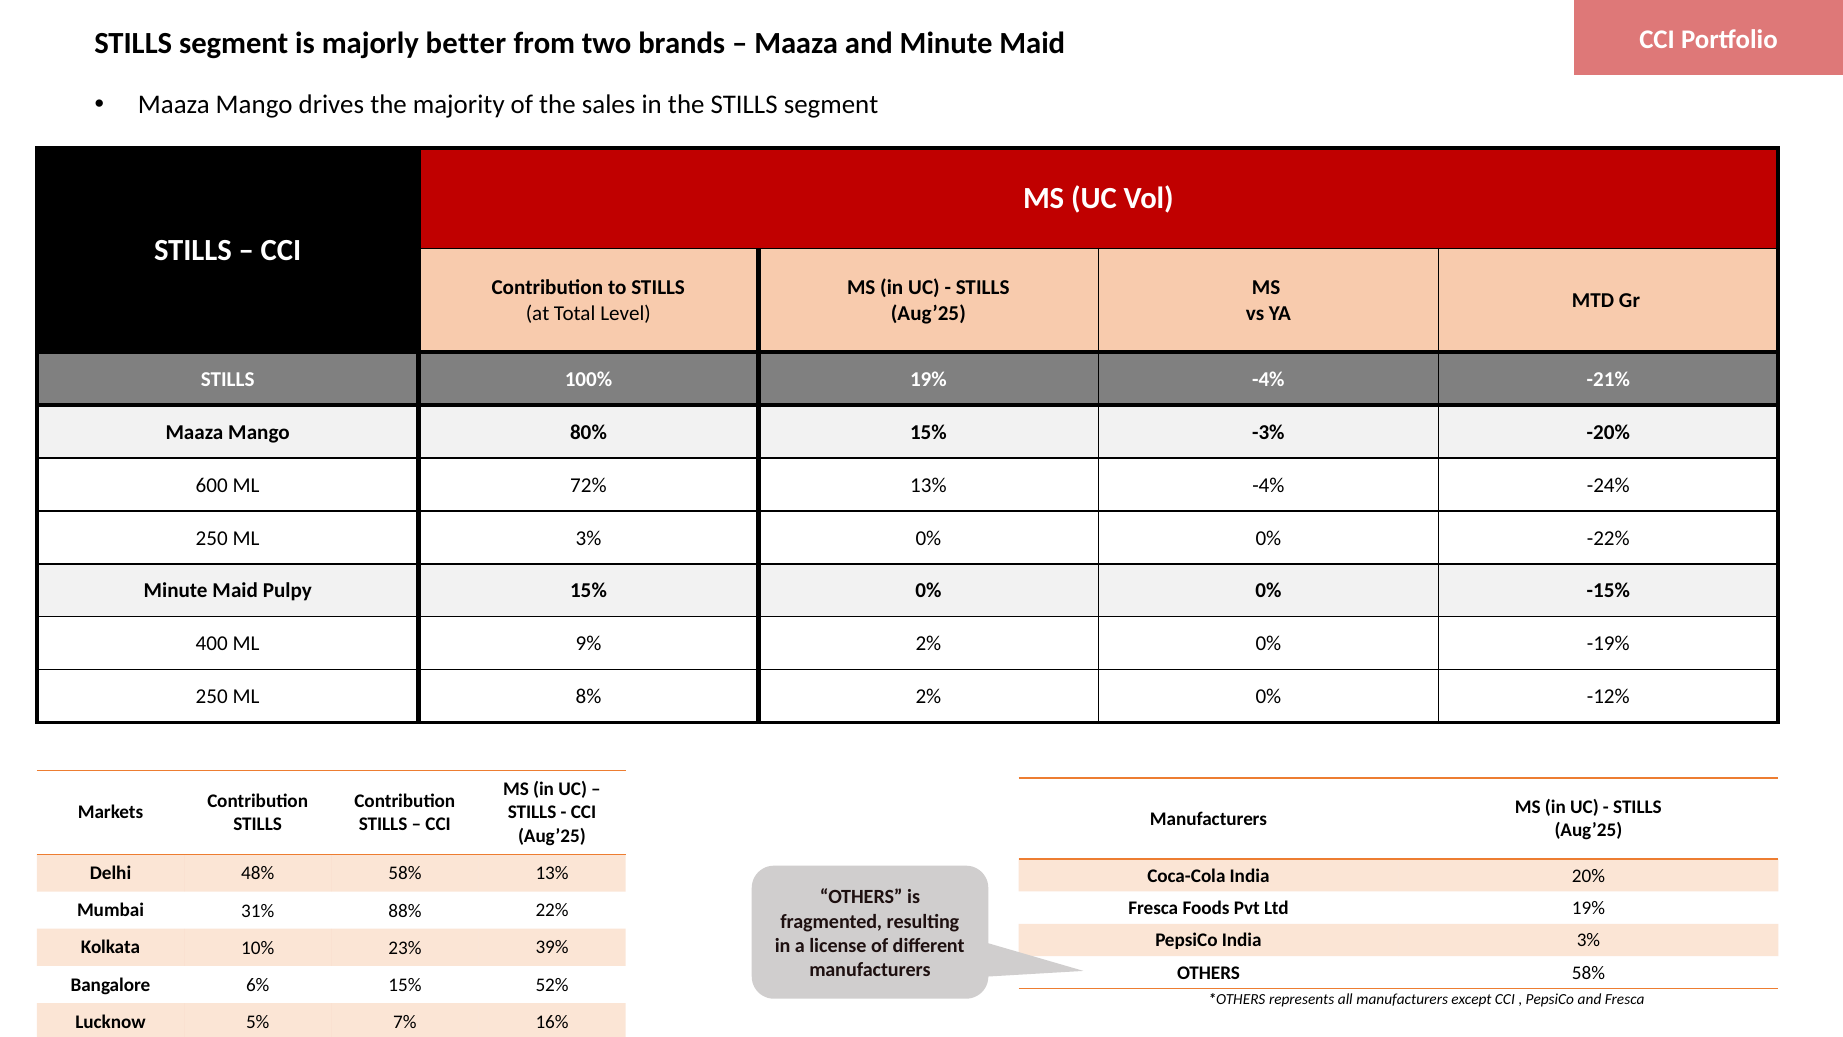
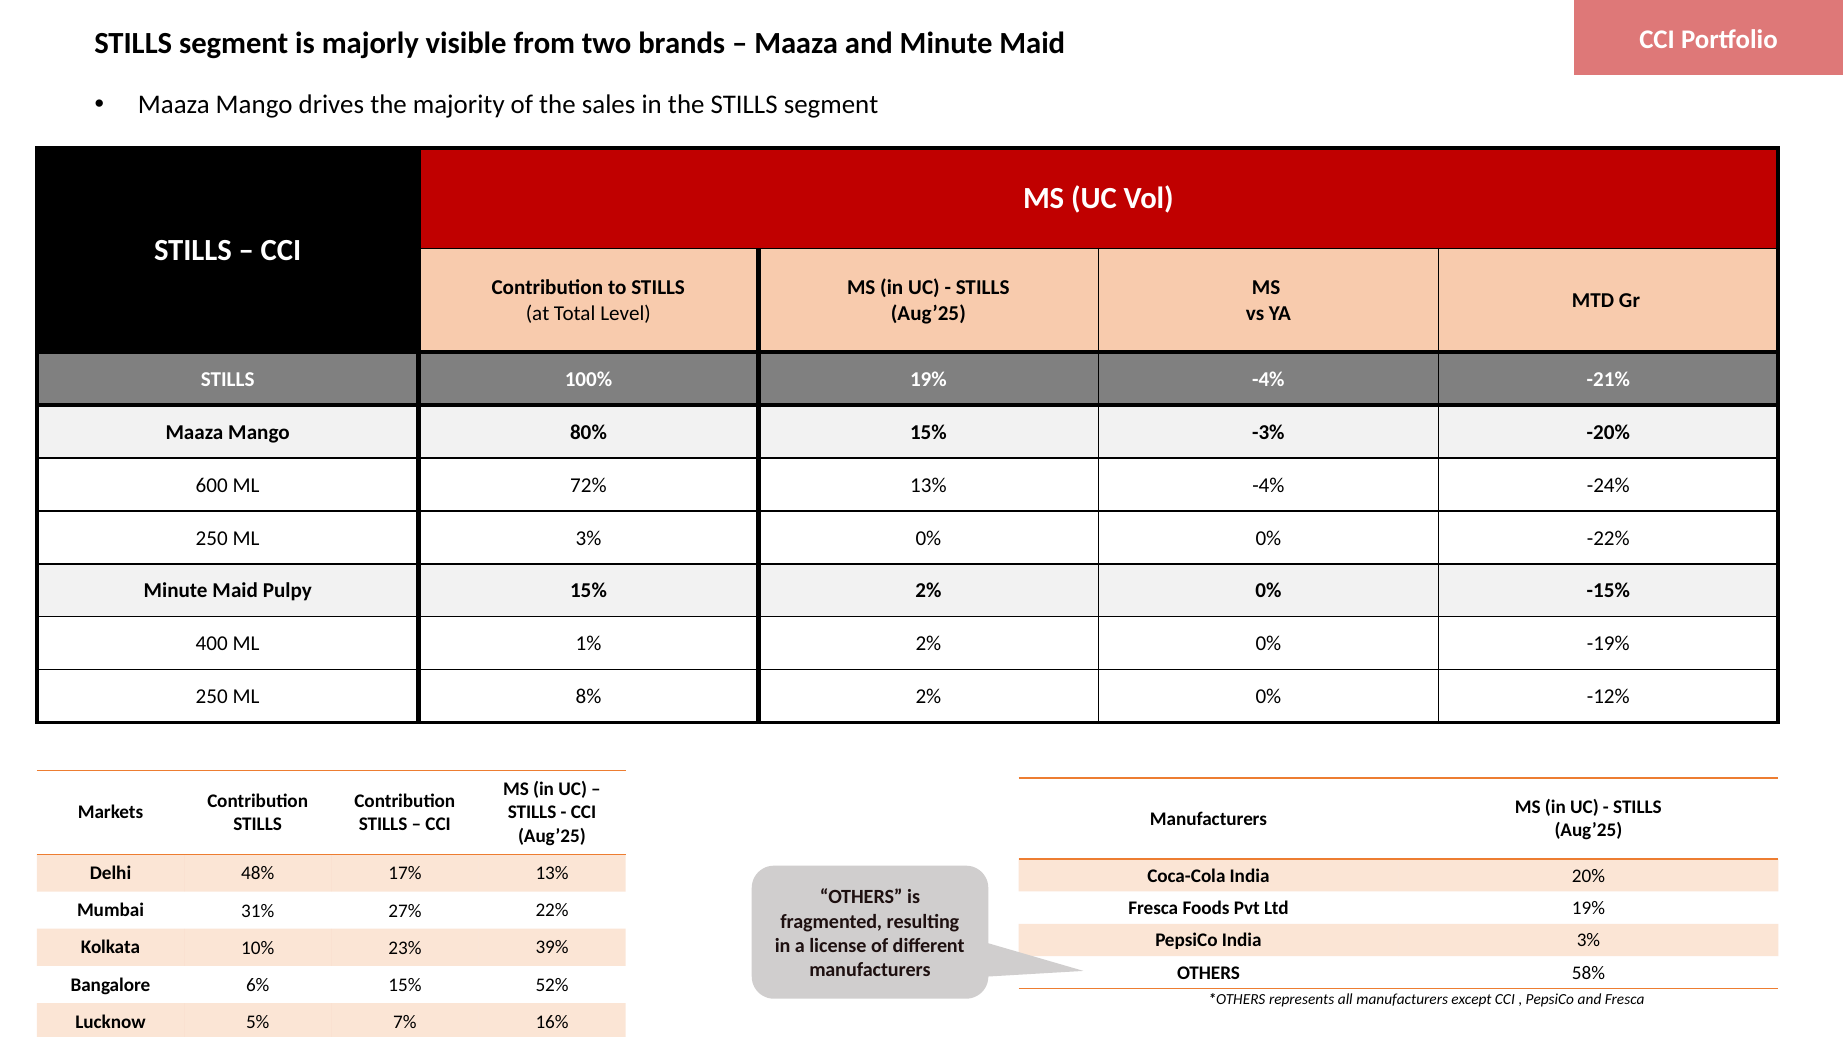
better: better -> visible (466, 43)
15% 0%: 0% -> 2% (929, 591)
9%: 9% -> 1% (589, 644)
48% 58%: 58% -> 17% (405, 873)
88%: 88% -> 27% (405, 911)
